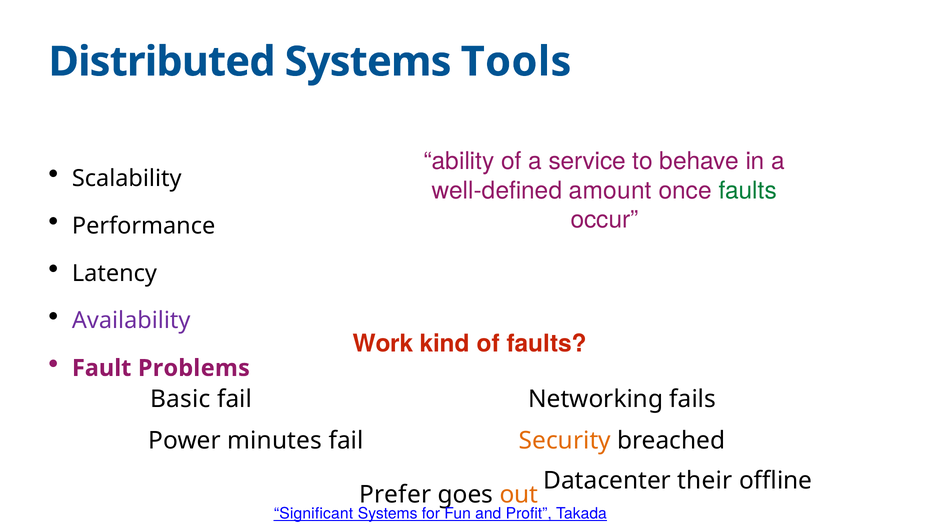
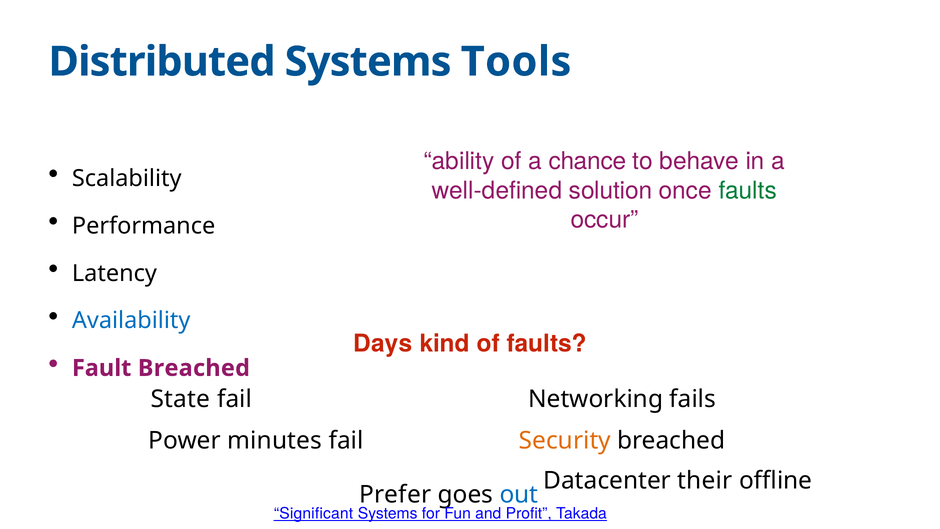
service: service -> chance (587, 161)
amount: amount -> solution (611, 190)
Availability colour: purple -> blue (131, 321)
Work: Work -> Days (383, 343)
Fault Problems: Problems -> Breached (194, 368)
Basic: Basic -> State (180, 399)
out colour: orange -> blue (519, 494)
